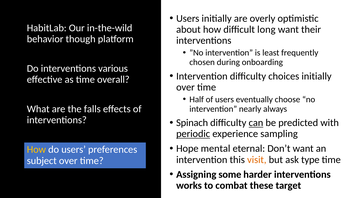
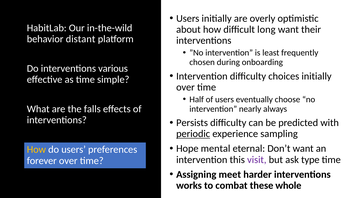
though: though -> distant (81, 39)
overall: overall -> simple (113, 80)
Spinach: Spinach -> Persists (192, 123)
can underline: present -> none (256, 123)
visit colour: orange -> purple (257, 160)
subject: subject -> forever (42, 161)
some: some -> meet (230, 174)
target: target -> whole (288, 185)
